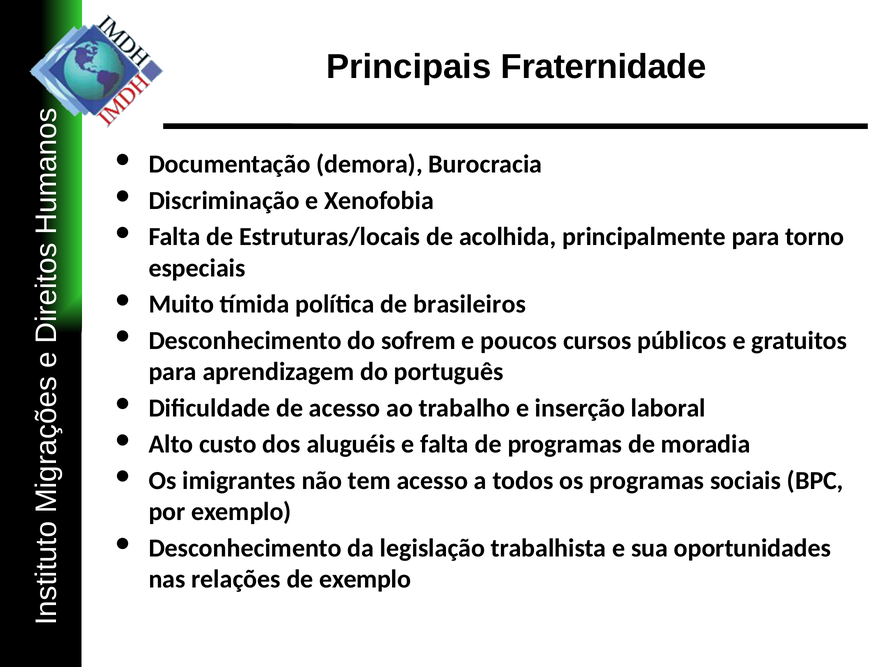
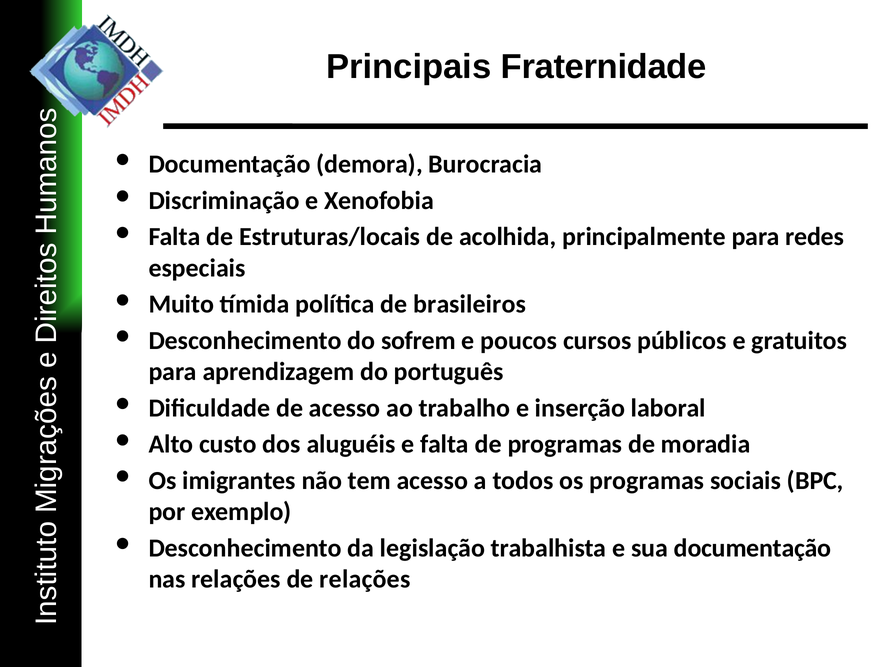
torno: torno -> redes (815, 237)
sua oportunidades: oportunidades -> documentação (753, 548)
de exemplo: exemplo -> relações (365, 580)
